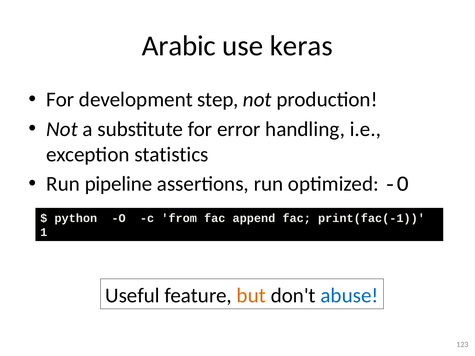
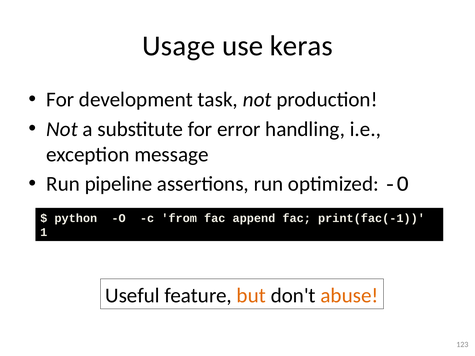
Arabic: Arabic -> Usage (179, 46)
step: step -> task (218, 100)
statistics: statistics -> message (171, 155)
abuse colour: blue -> orange (349, 296)
